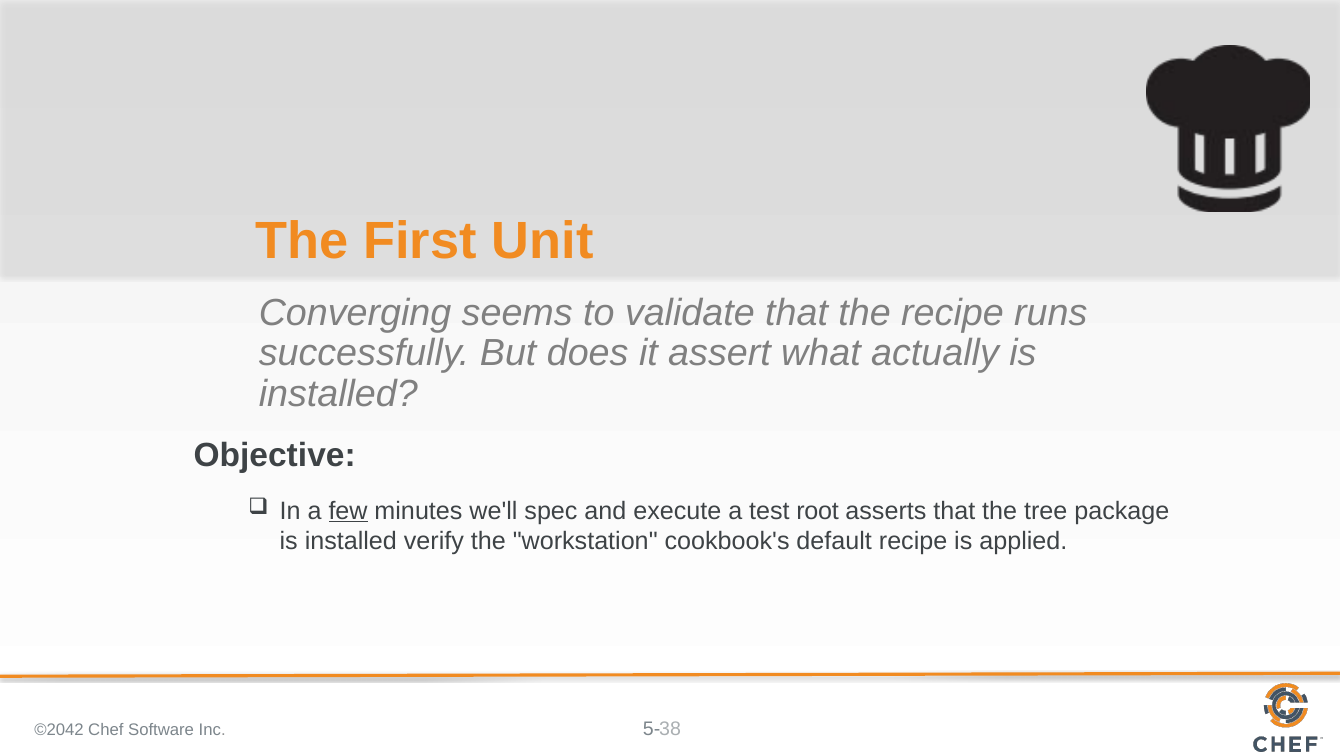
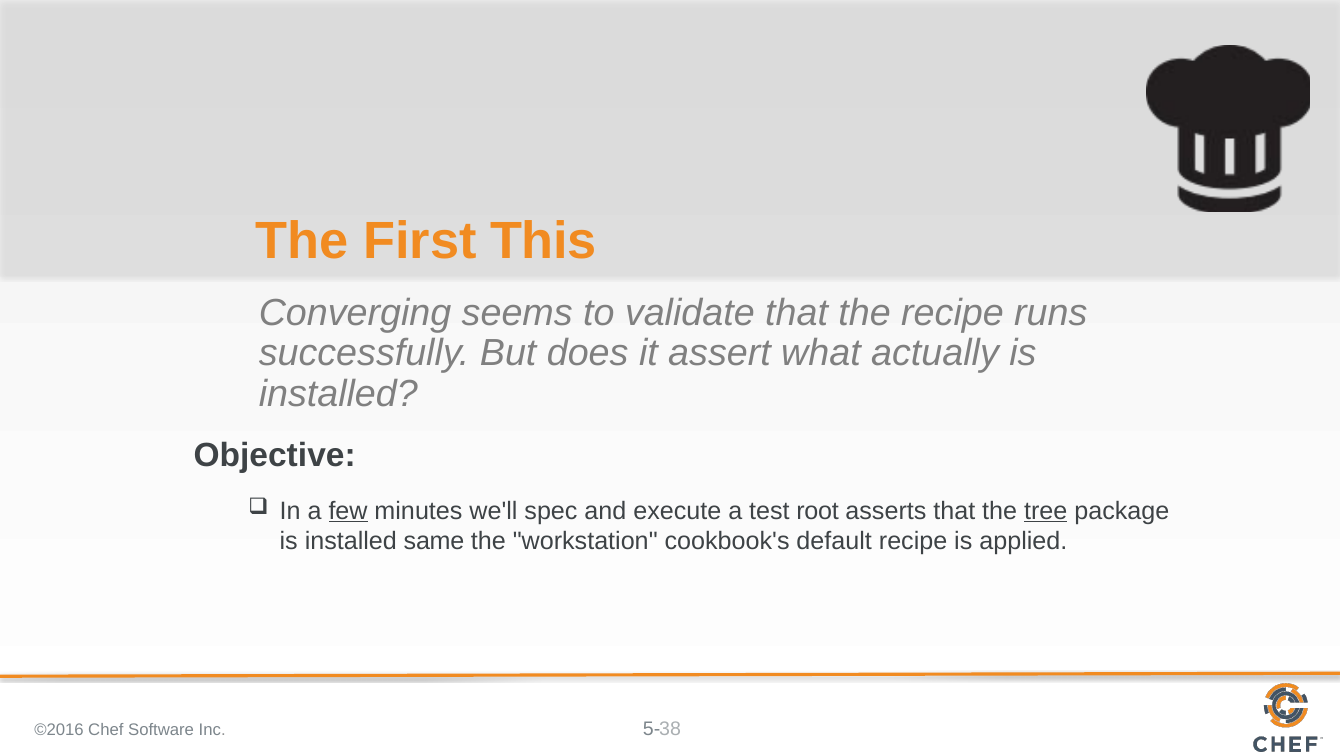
Unit: Unit -> This (543, 241)
tree underline: none -> present (1046, 511)
verify: verify -> same (434, 541)
©2042: ©2042 -> ©2016 (59, 729)
